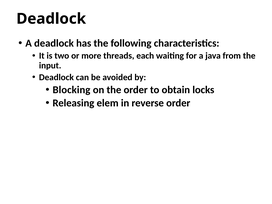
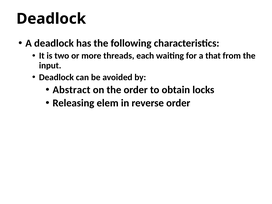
java: java -> that (213, 56)
Blocking: Blocking -> Abstract (71, 90)
